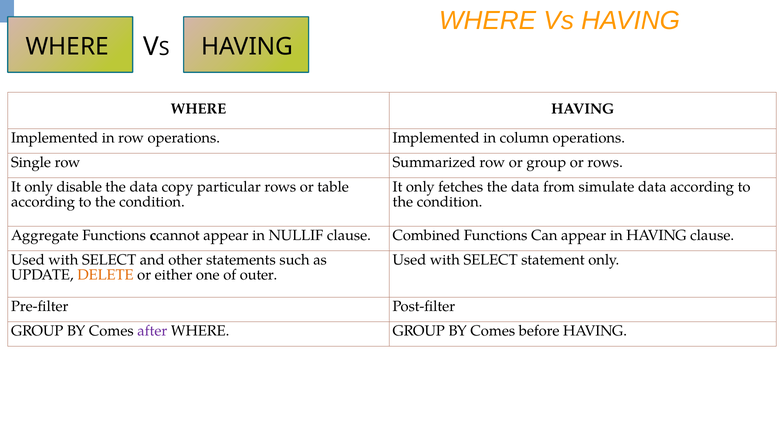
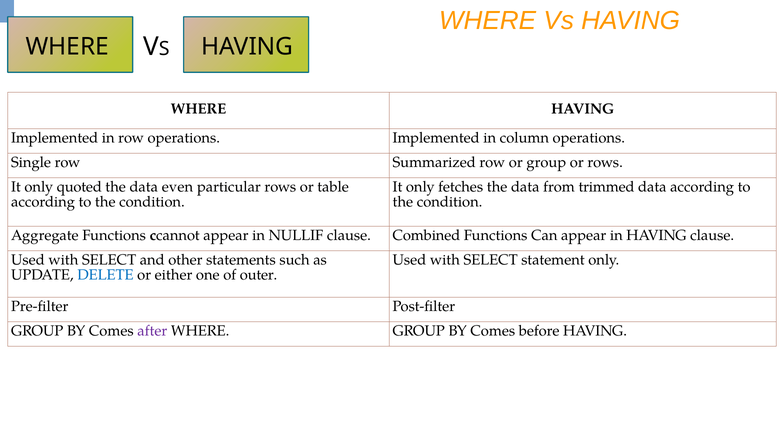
disable: disable -> quoted (79, 187)
copy: copy -> even (177, 187)
simulate: simulate -> trimmed (607, 187)
DELETE colour: orange -> blue (105, 275)
